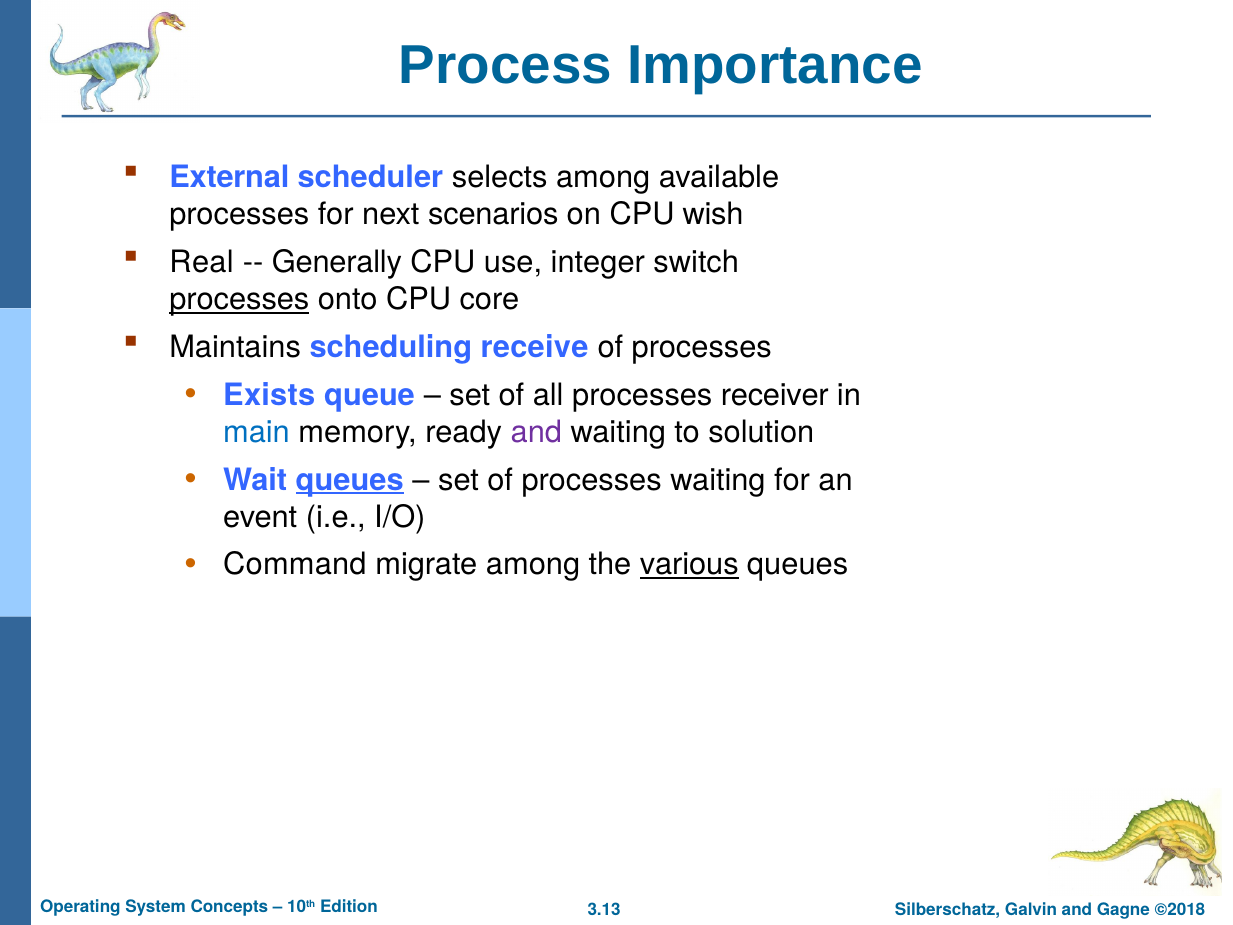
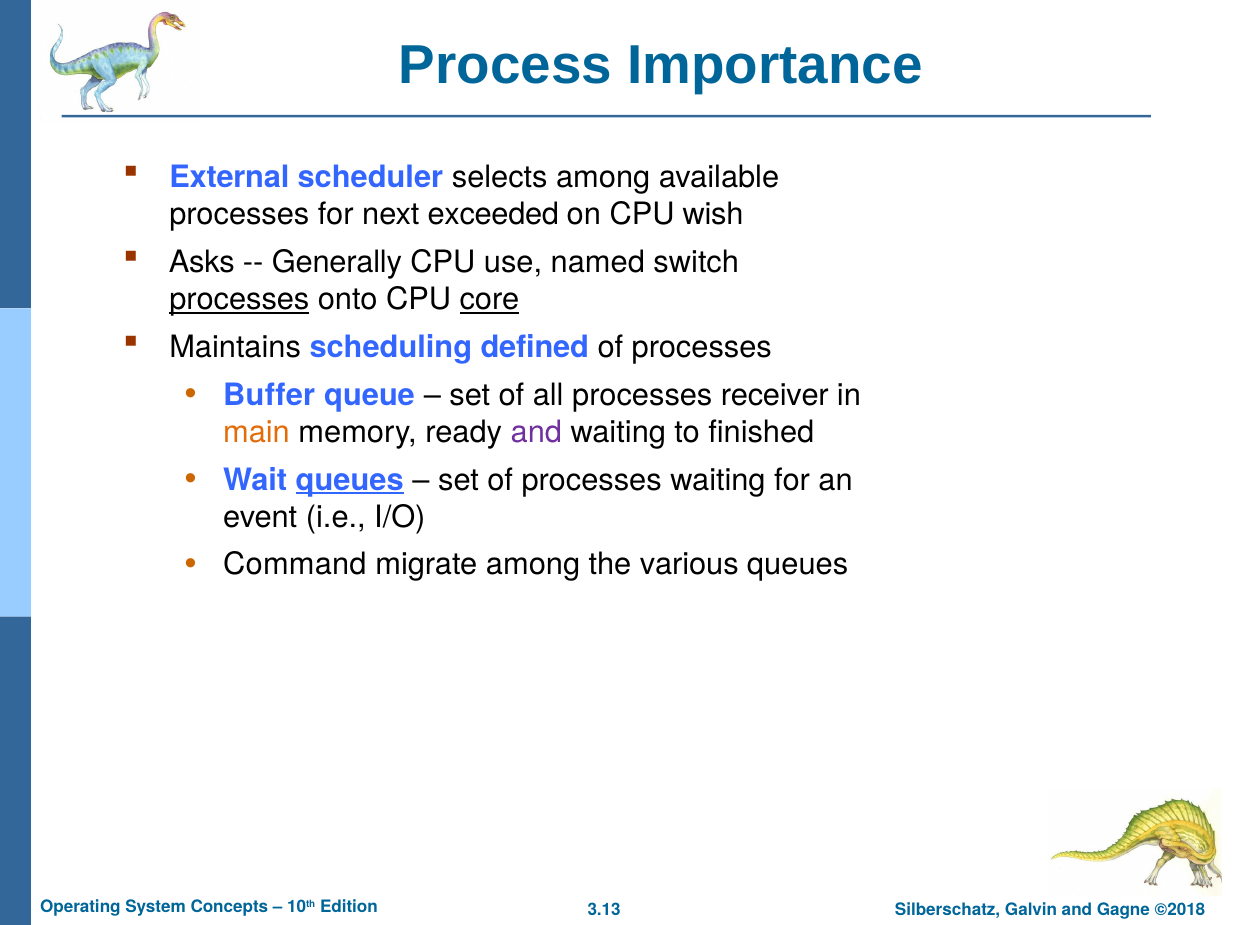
scenarios: scenarios -> exceeded (493, 215)
Real: Real -> Asks (202, 262)
integer: integer -> named (598, 262)
core underline: none -> present (490, 299)
receive: receive -> defined (535, 347)
Exists: Exists -> Buffer (269, 395)
main colour: blue -> orange (257, 432)
solution: solution -> finished (761, 432)
various underline: present -> none (689, 565)
